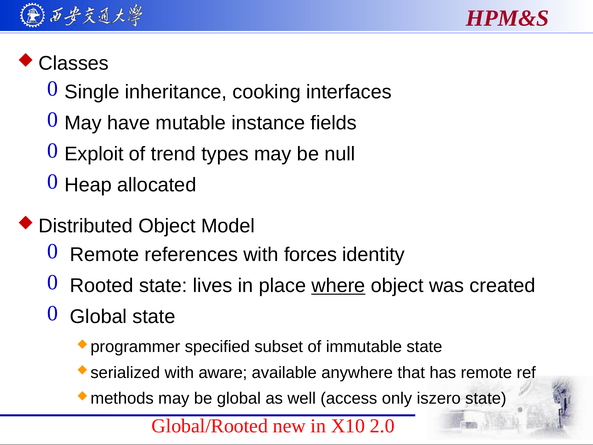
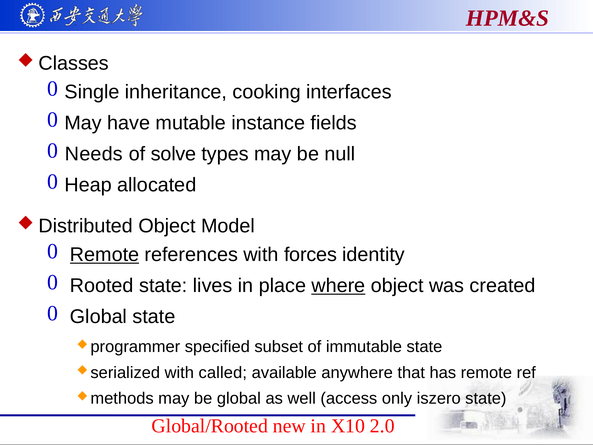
Exploit: Exploit -> Needs (94, 154)
trend: trend -> solve (174, 154)
Remote underline: none -> present (105, 254)
aware: aware -> called (223, 372)
